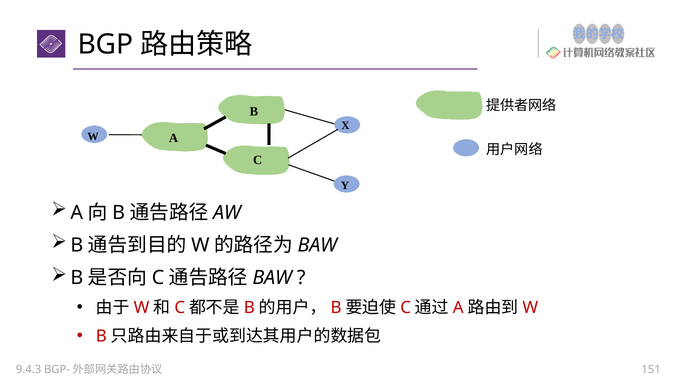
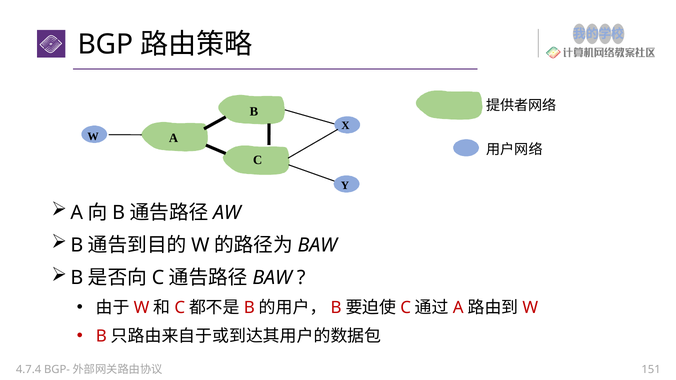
9.4.3: 9.4.3 -> 4.7.4 (29, 370)
